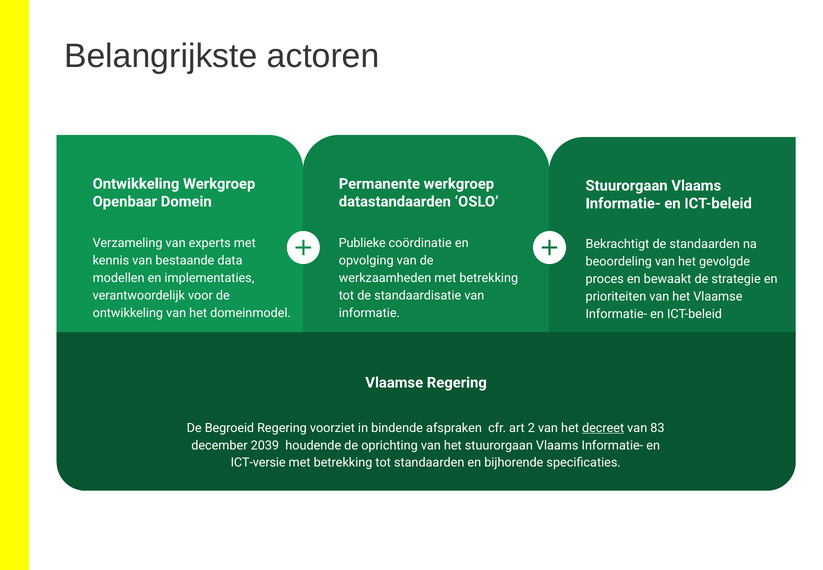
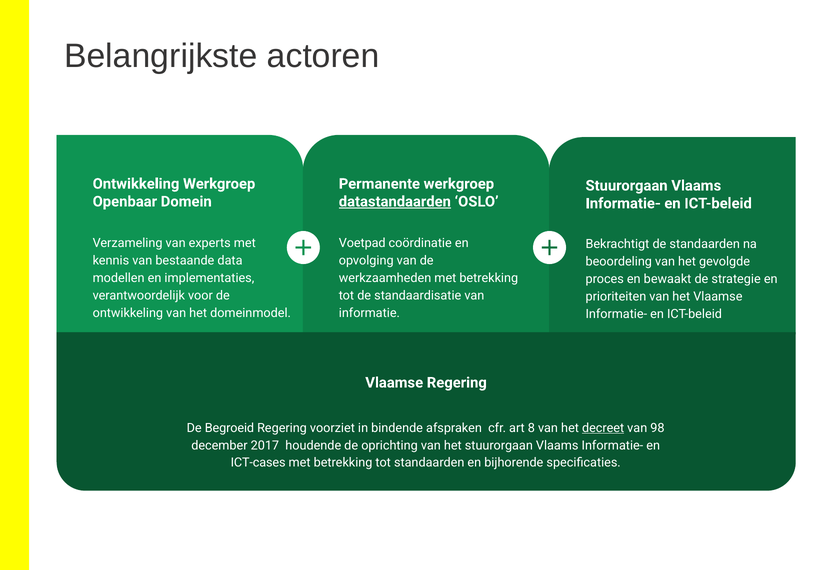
datastandaarden underline: none -> present (395, 201)
Publieke: Publieke -> Voetpad (362, 243)
2: 2 -> 8 (531, 428)
83: 83 -> 98 (657, 428)
2039: 2039 -> 2017 (265, 445)
ICT-versie: ICT-versie -> ICT-cases (258, 463)
